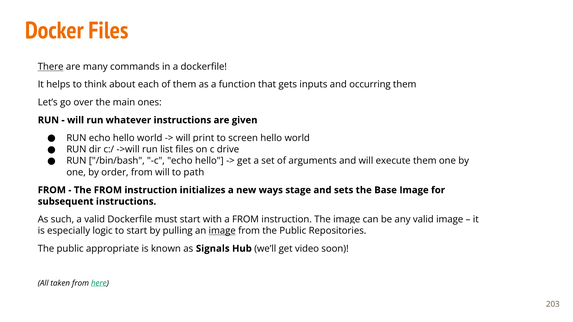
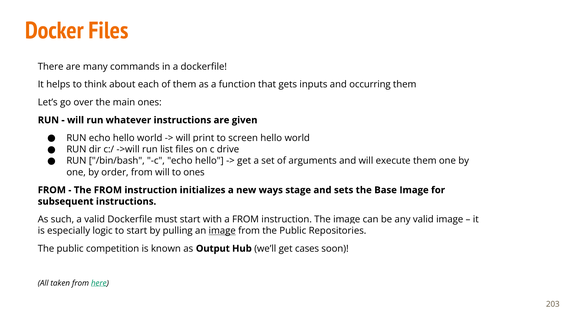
There underline: present -> none (51, 67)
to path: path -> ones (194, 172)
appropriate: appropriate -> competition (113, 249)
Signals: Signals -> Output (213, 249)
video: video -> cases (307, 249)
